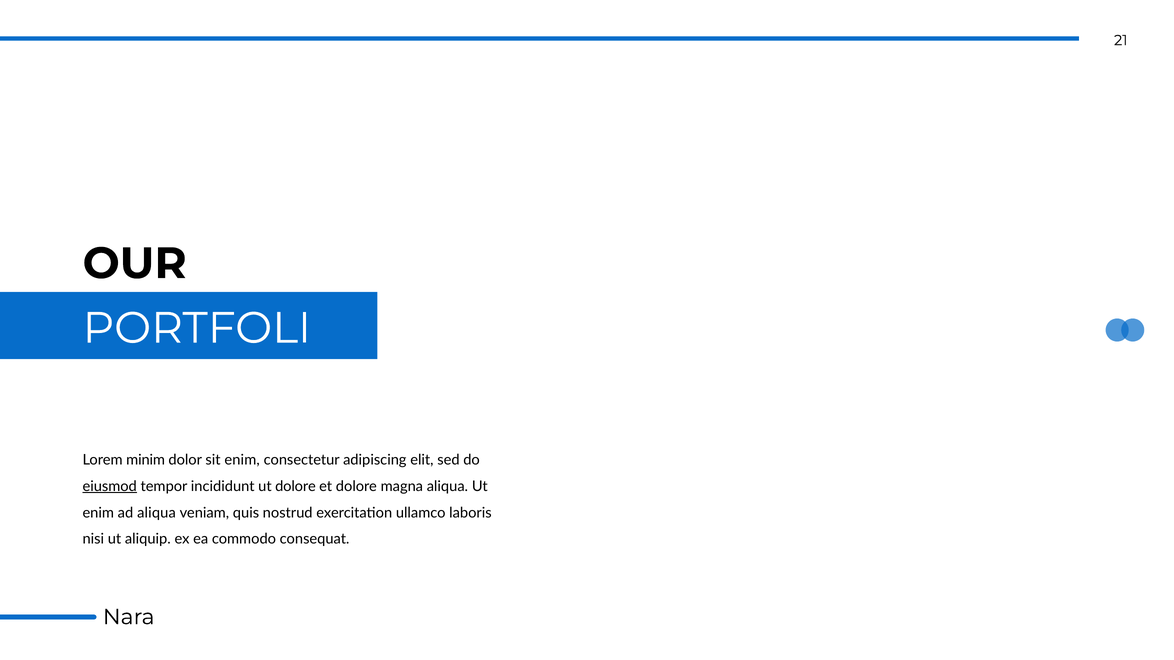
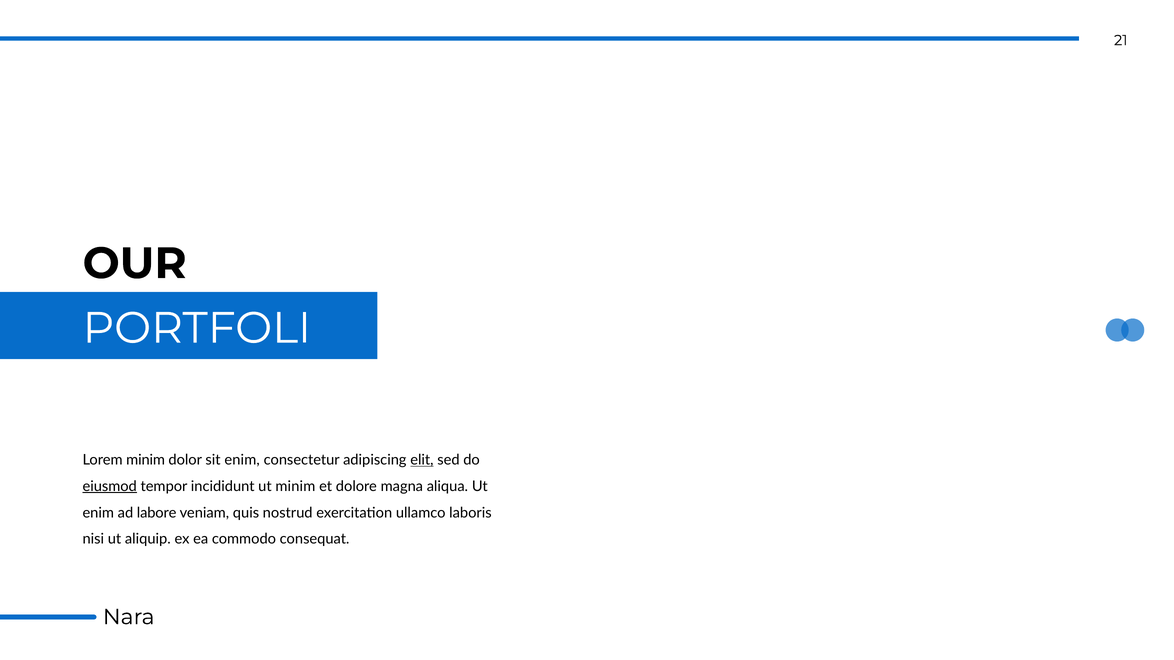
elit underline: none -> present (422, 460)
ut dolore: dolore -> minim (295, 487)
ad aliqua: aliqua -> labore (157, 513)
